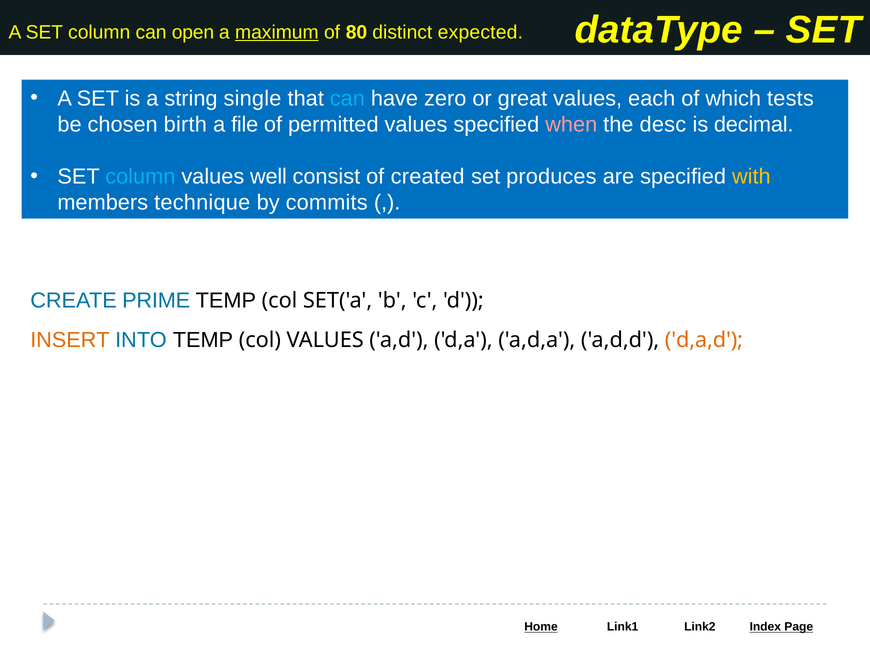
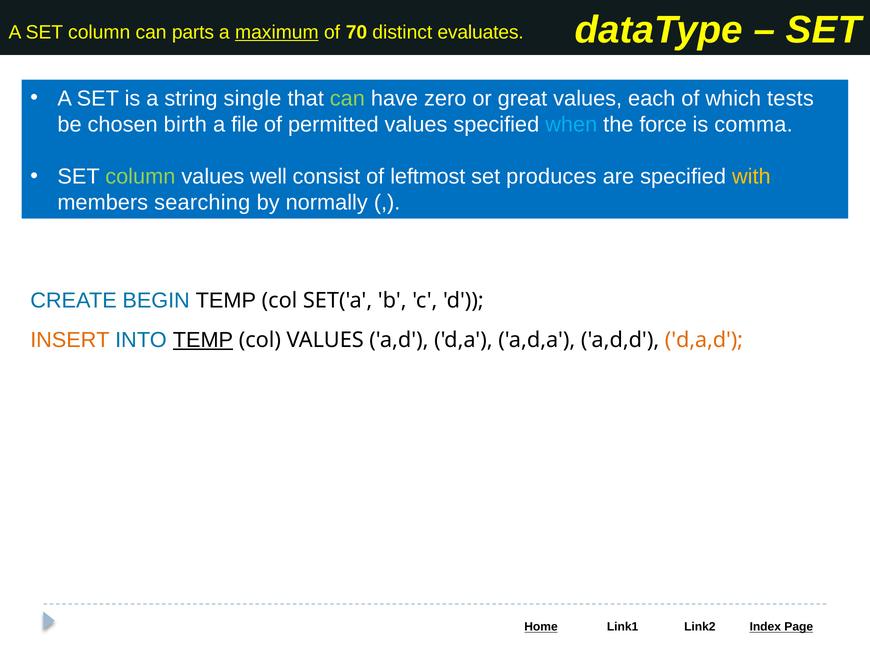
open: open -> parts (193, 32)
80: 80 -> 70 (357, 32)
expected: expected -> evaluates (481, 32)
can colour: light blue -> light green (347, 99)
when colour: pink -> light blue (571, 125)
desc: desc -> force (663, 125)
decimal: decimal -> comma (753, 125)
column colour: light blue -> light green (140, 177)
created: created -> leftmost (428, 177)
technique: technique -> searching (202, 203)
commits: commits -> normally (327, 203)
PRIME: PRIME -> BEGIN (156, 301)
TEMP underline: none -> present (203, 340)
